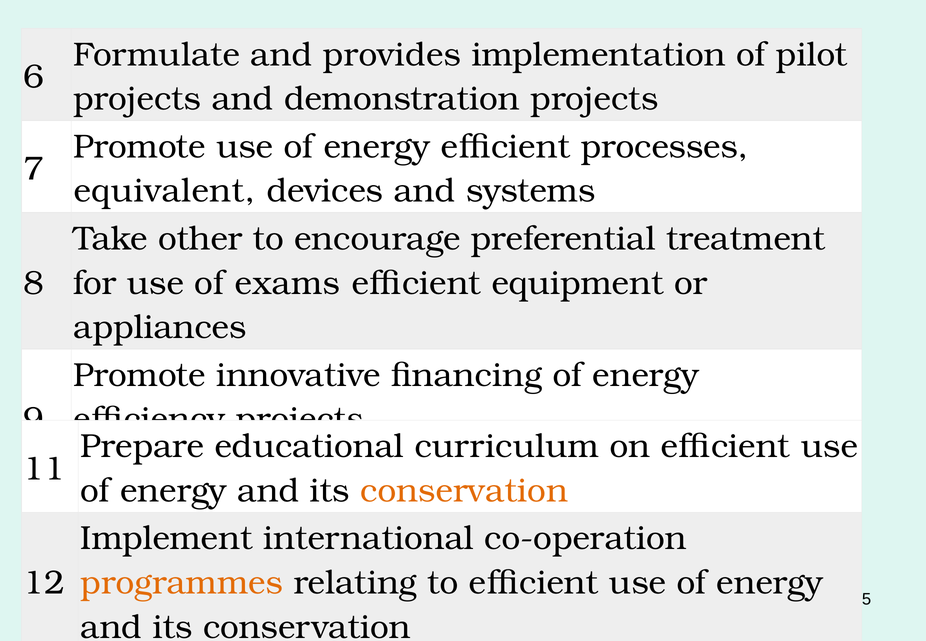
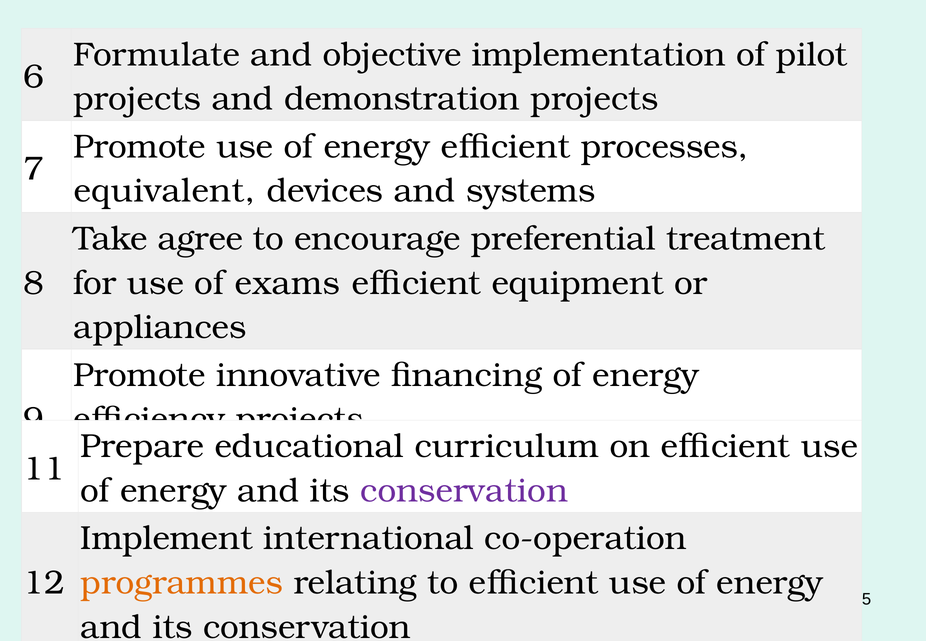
provides: provides -> objective (392, 55)
other: other -> agree (200, 239)
conservation colour: orange -> purple (464, 491)
